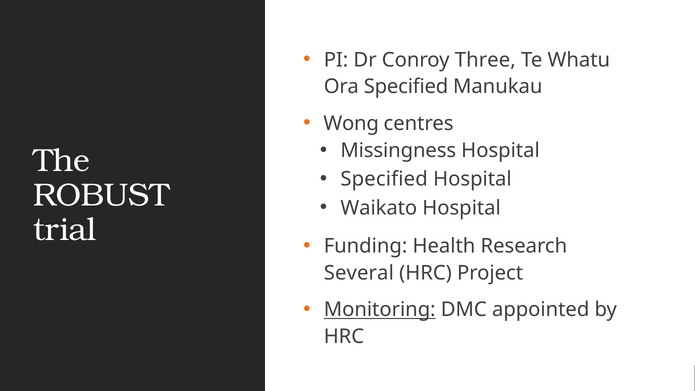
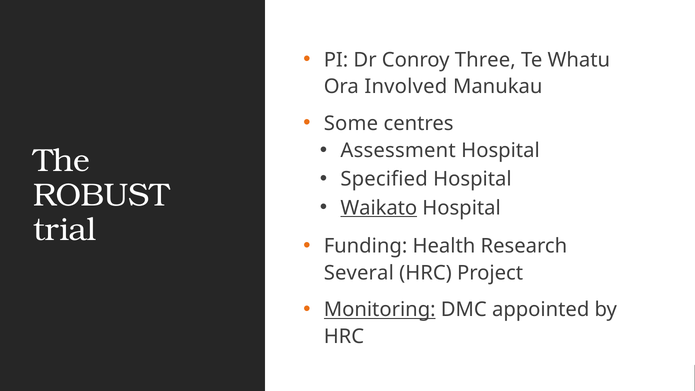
Ora Specified: Specified -> Involved (406, 87)
Wong: Wong -> Some (351, 123)
Missingness: Missingness -> Assessment (398, 151)
Waikato underline: none -> present (379, 208)
